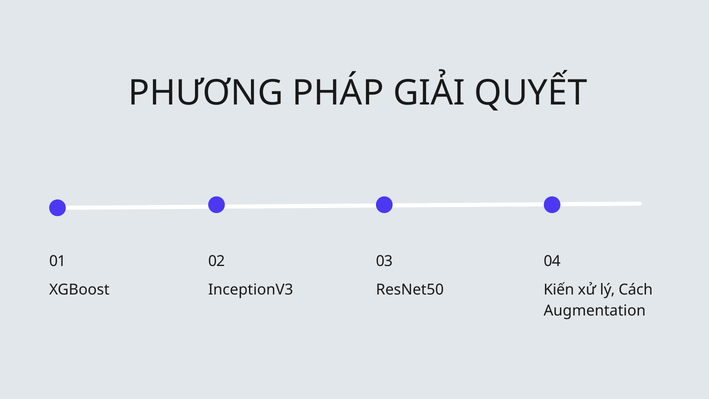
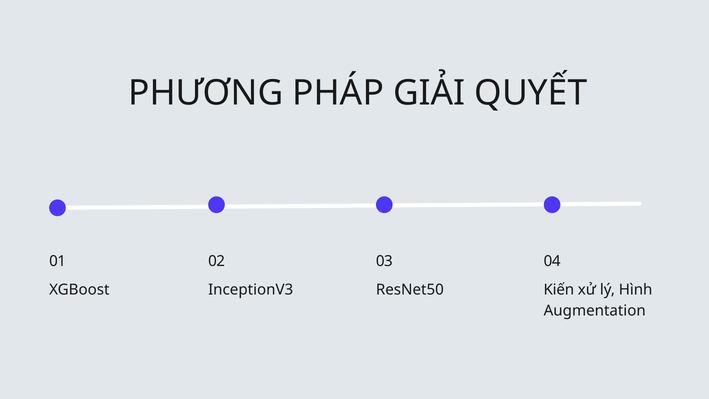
Cách: Cách -> Hình (636, 290)
